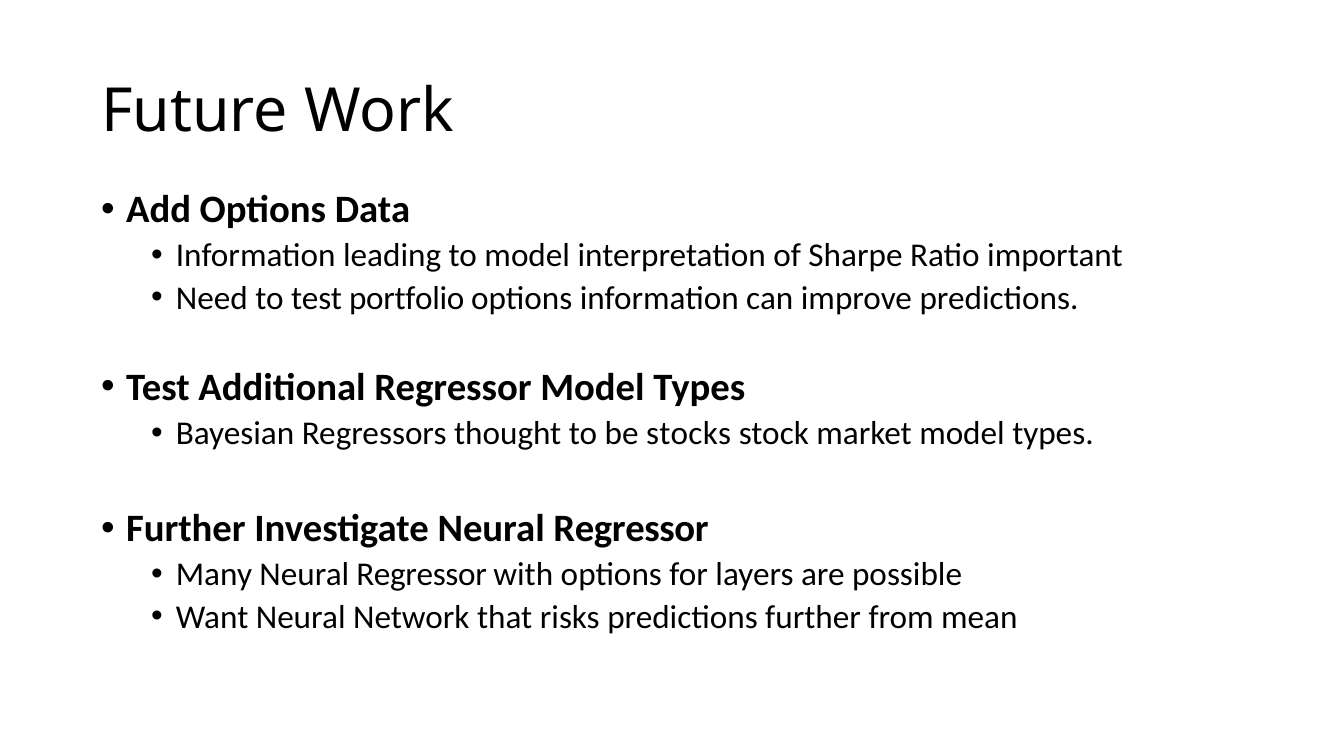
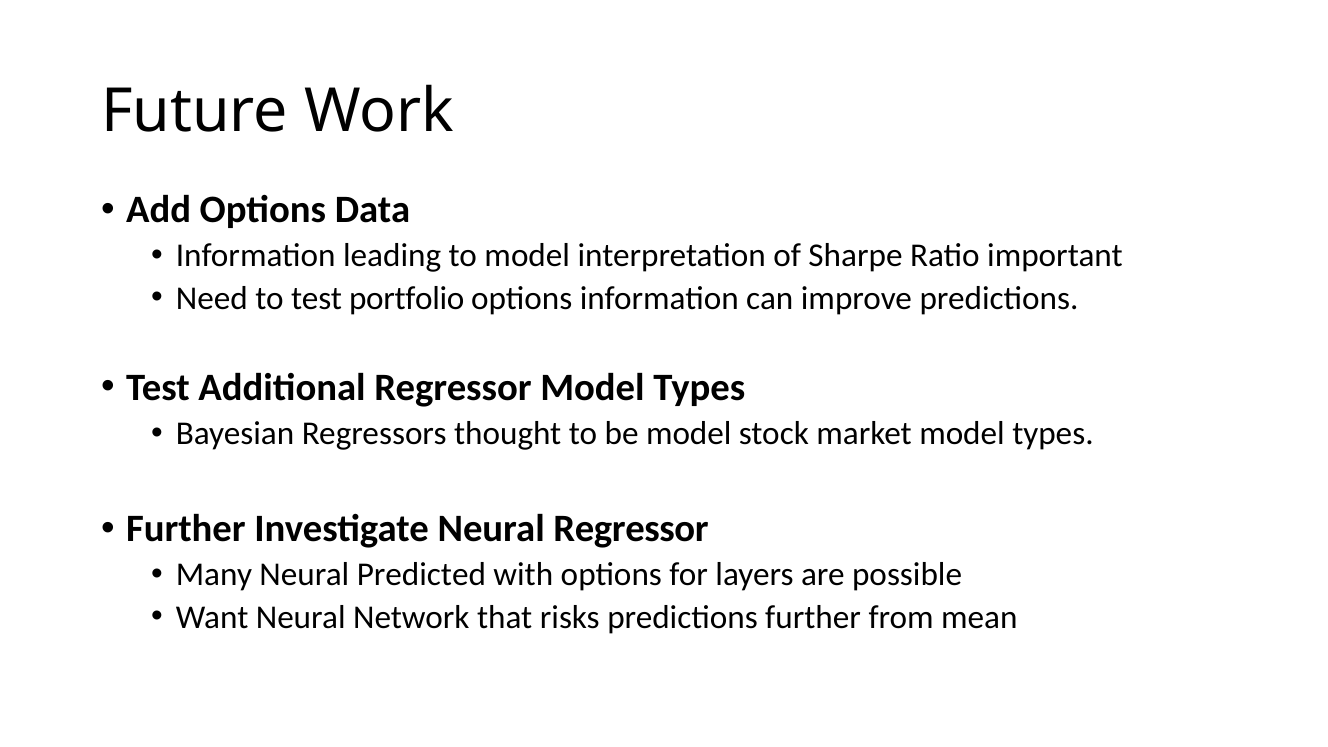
be stocks: stocks -> model (689, 433)
Many Neural Regressor: Regressor -> Predicted (421, 575)
